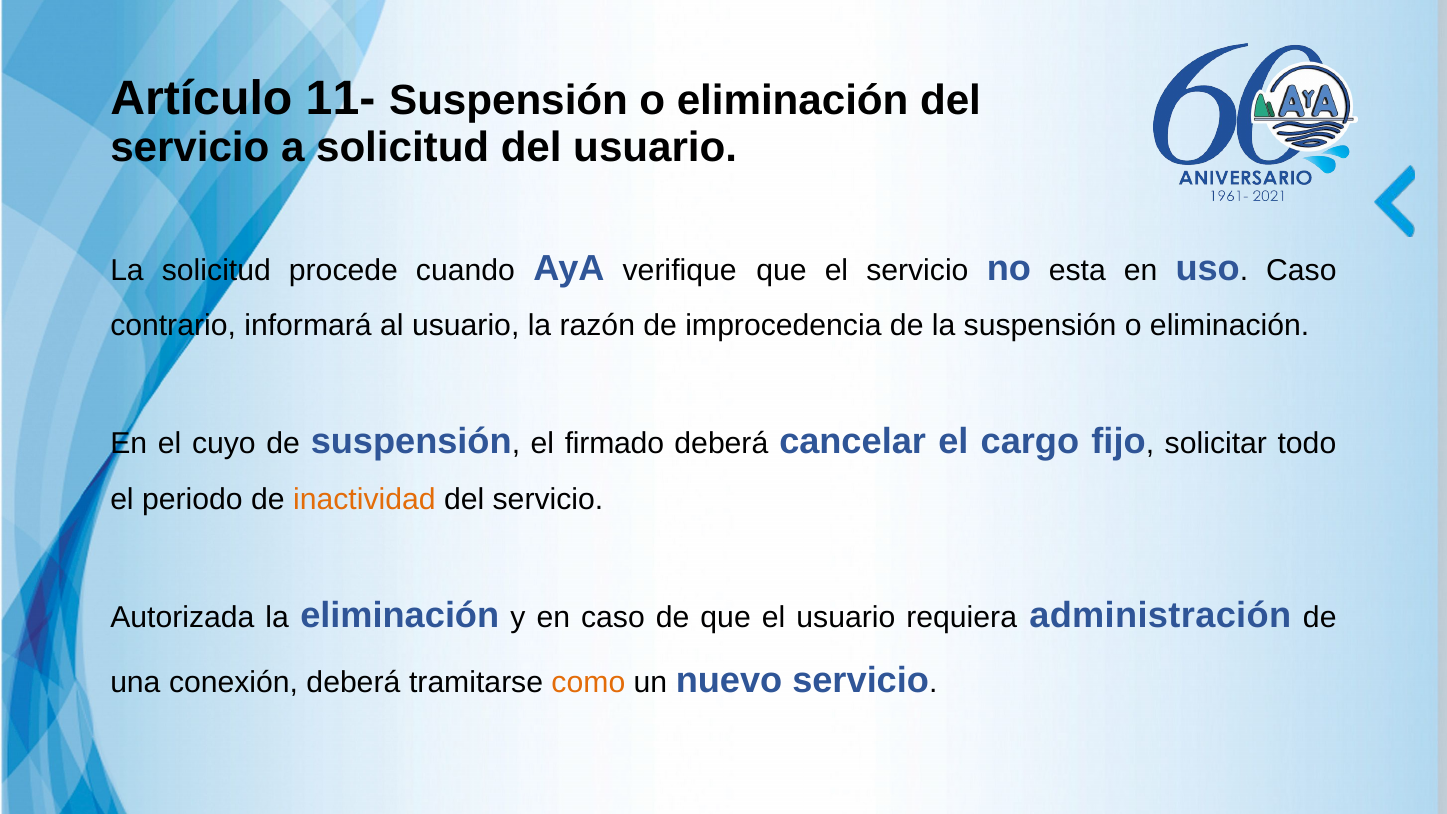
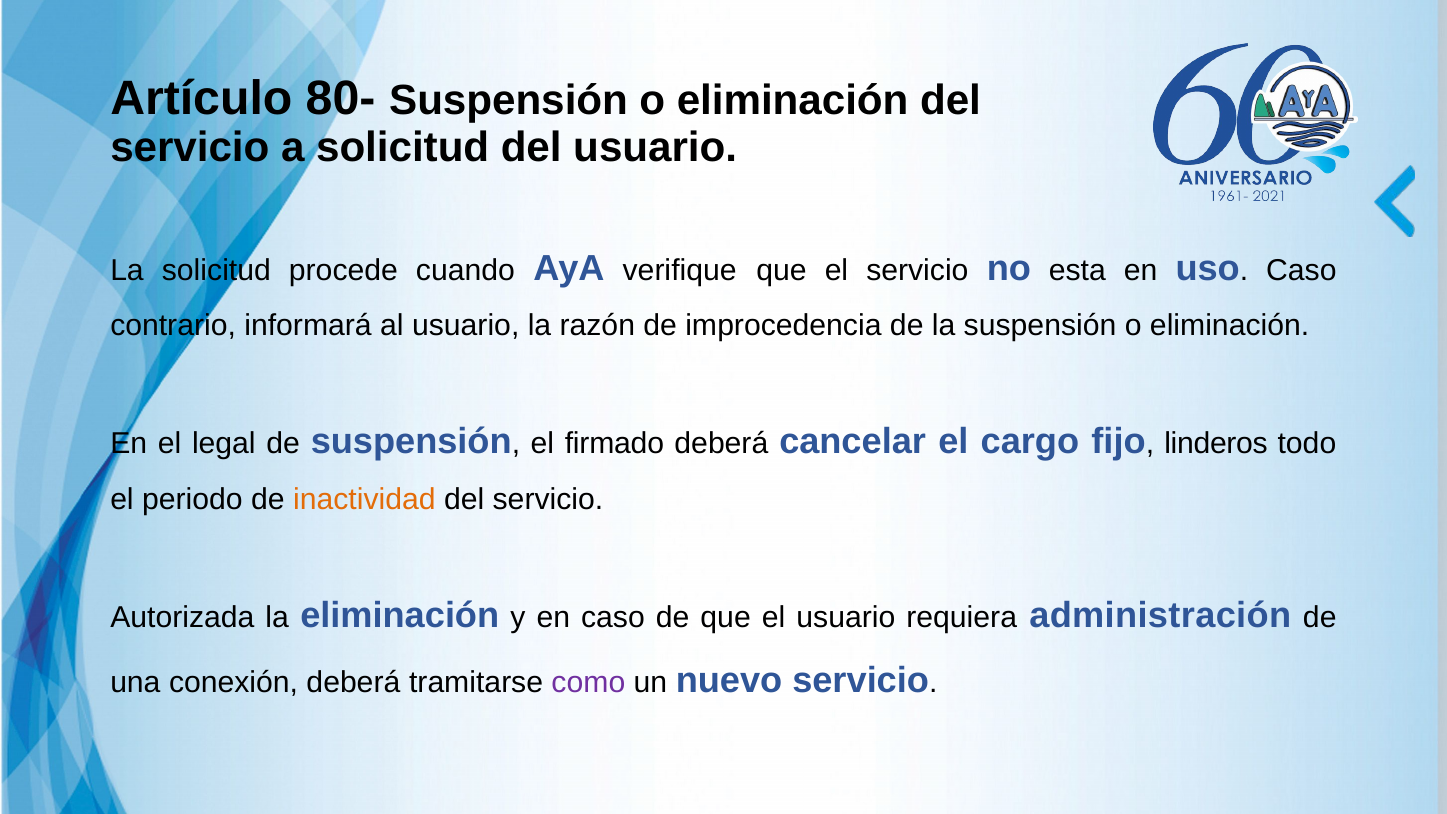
11-: 11- -> 80- (341, 99)
cuyo: cuyo -> legal (224, 444)
solicitar: solicitar -> linderos (1216, 444)
como colour: orange -> purple (588, 683)
